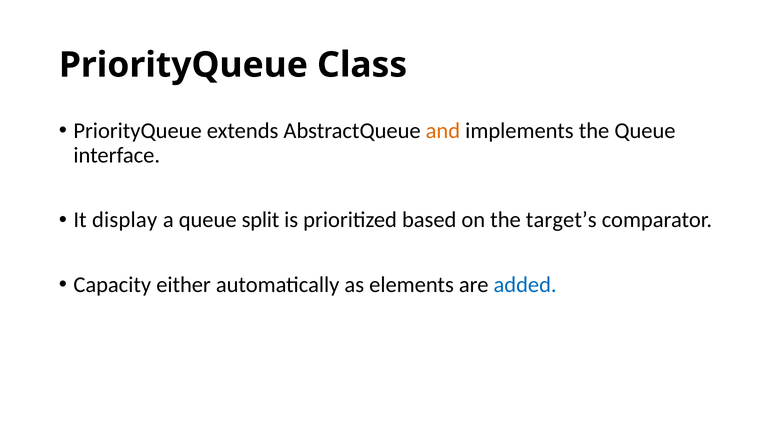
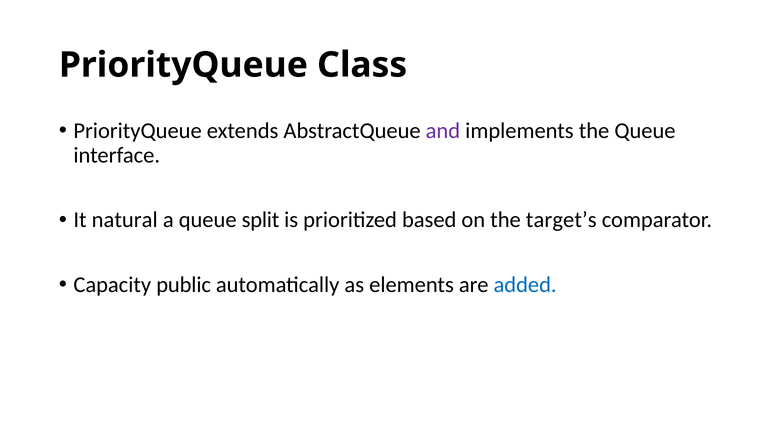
and colour: orange -> purple (443, 131)
display: display -> natural (125, 220)
either: either -> public (184, 285)
